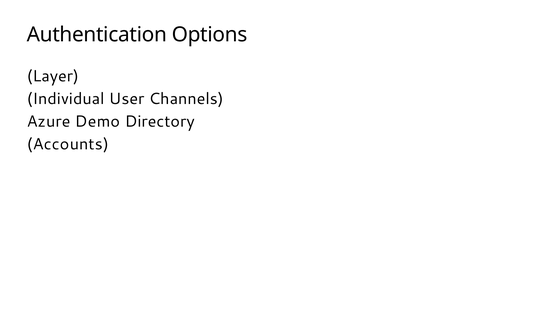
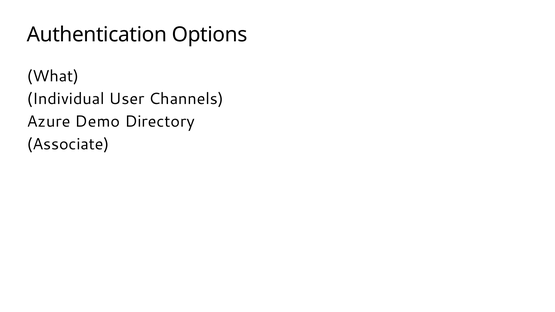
Layer: Layer -> What (53, 76)
Accounts: Accounts -> Associate (68, 144)
